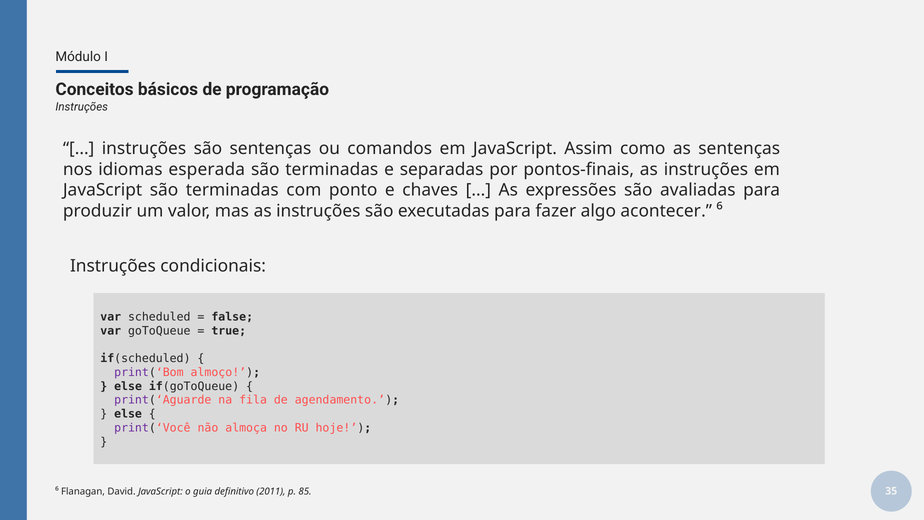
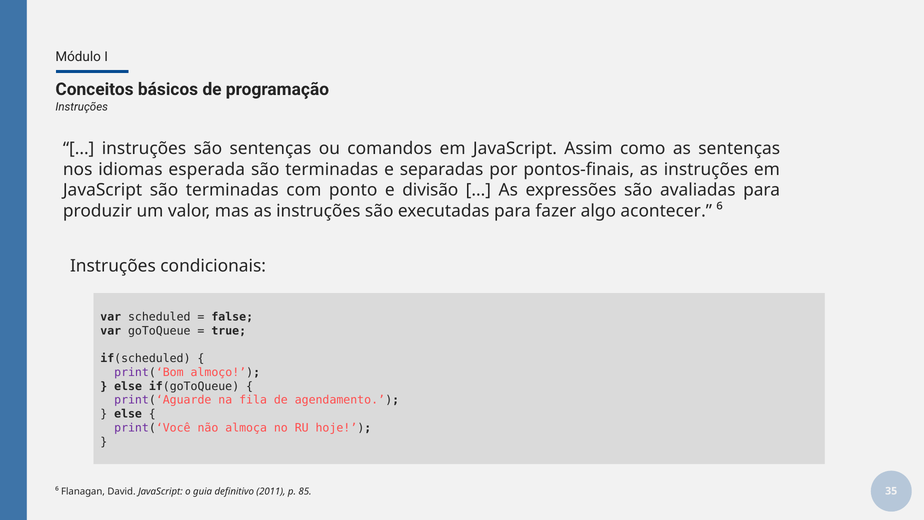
chaves: chaves -> divisão (430, 190)
